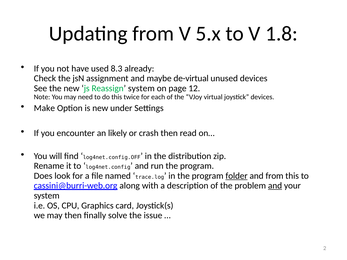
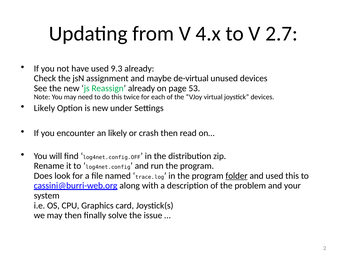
5.x: 5.x -> 4.x (208, 34)
1.8: 1.8 -> 2.7 (282, 34)
8.3: 8.3 -> 9.3 (117, 69)
Reassign system: system -> already (141, 88)
12: 12 -> 53 (194, 88)
Make: Make -> Likely (44, 108)
and from: from -> used (274, 176)
and underline: present -> none (275, 186)
